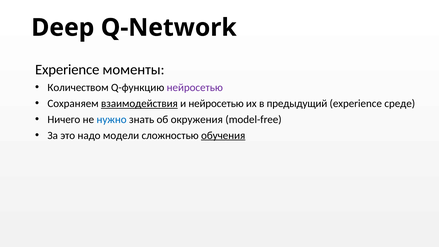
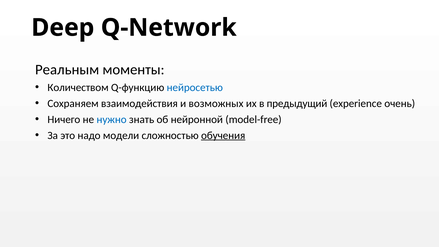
Experience: Experience -> Реальным (67, 70)
нейросетью colour: purple -> blue (195, 88)
взаимодействия underline: present -> none (139, 104)
и нейросетью: нейросетью -> возможных (216, 104)
среде: среде -> очень (400, 104)
окружения: окружения -> нейронной (197, 119)
